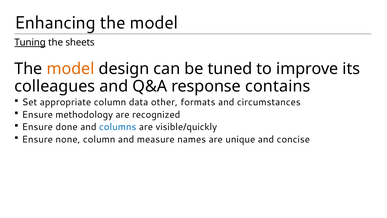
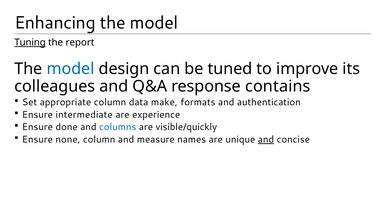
sheets: sheets -> report (80, 42)
model colour: orange -> blue (70, 69)
other: other -> make (164, 102)
circumstances: circumstances -> authentication (269, 102)
methodology: methodology -> intermediate (84, 114)
recognized: recognized -> experience (156, 114)
and underline: none -> present (266, 139)
